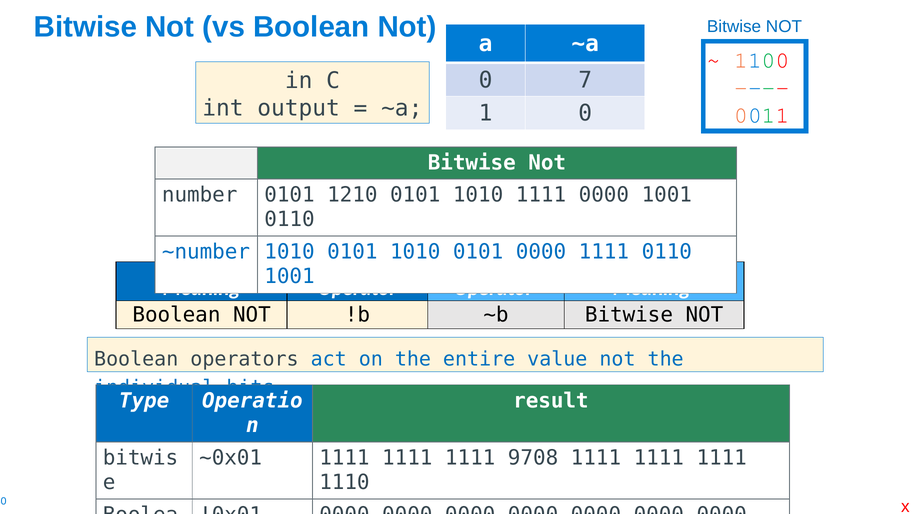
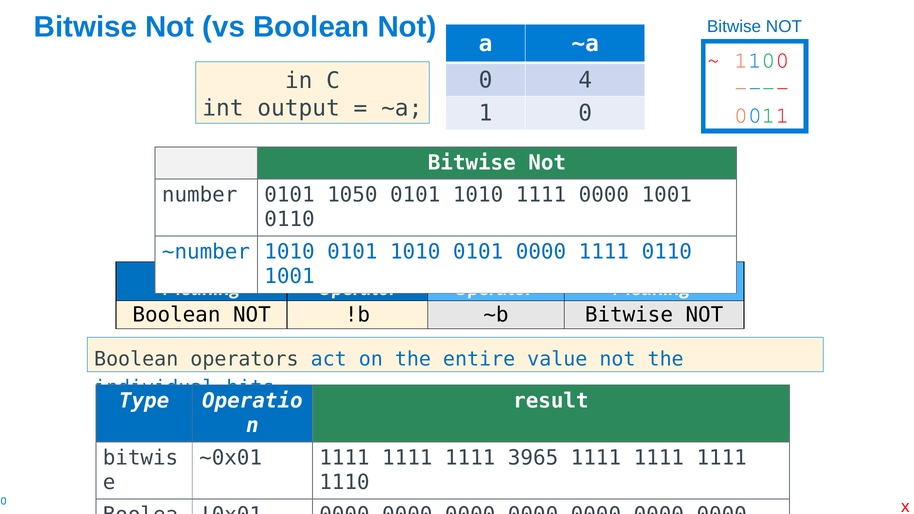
7: 7 -> 4 (585, 80)
1210: 1210 -> 1050 (352, 195)
9708: 9708 -> 3965 (533, 458)
